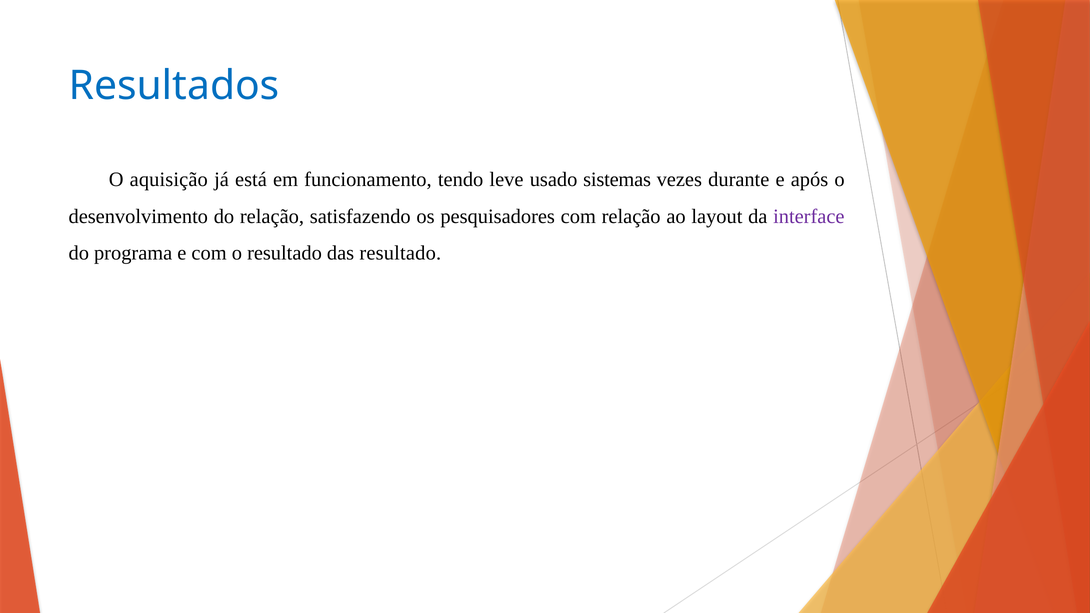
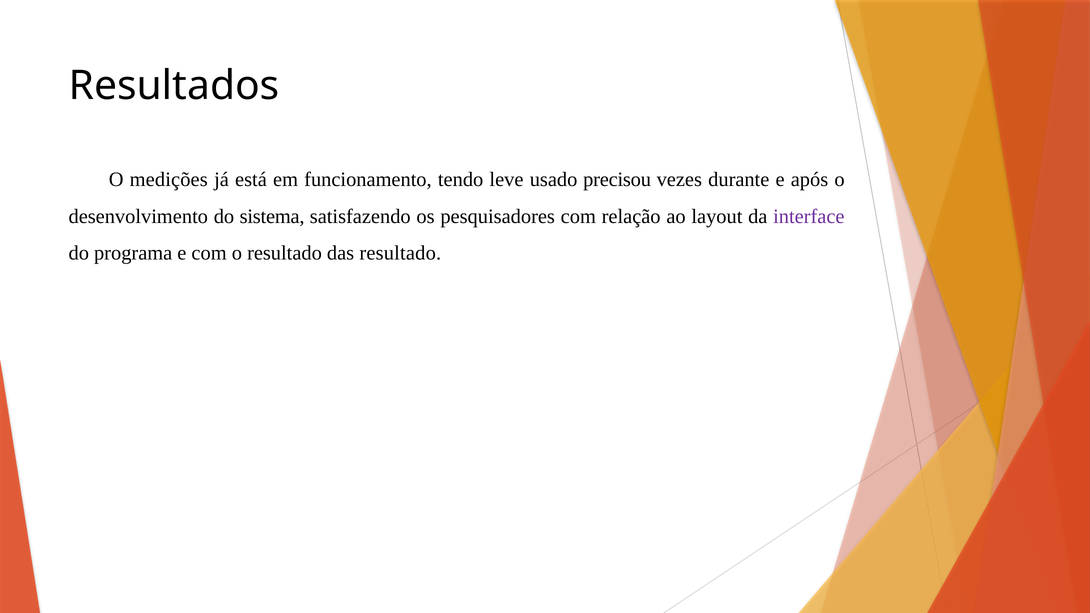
Resultados colour: blue -> black (174, 86)
aquisição: aquisição -> medições (169, 180)
sistemas: sistemas -> precisou (617, 180)
do relação: relação -> sistema (272, 216)
